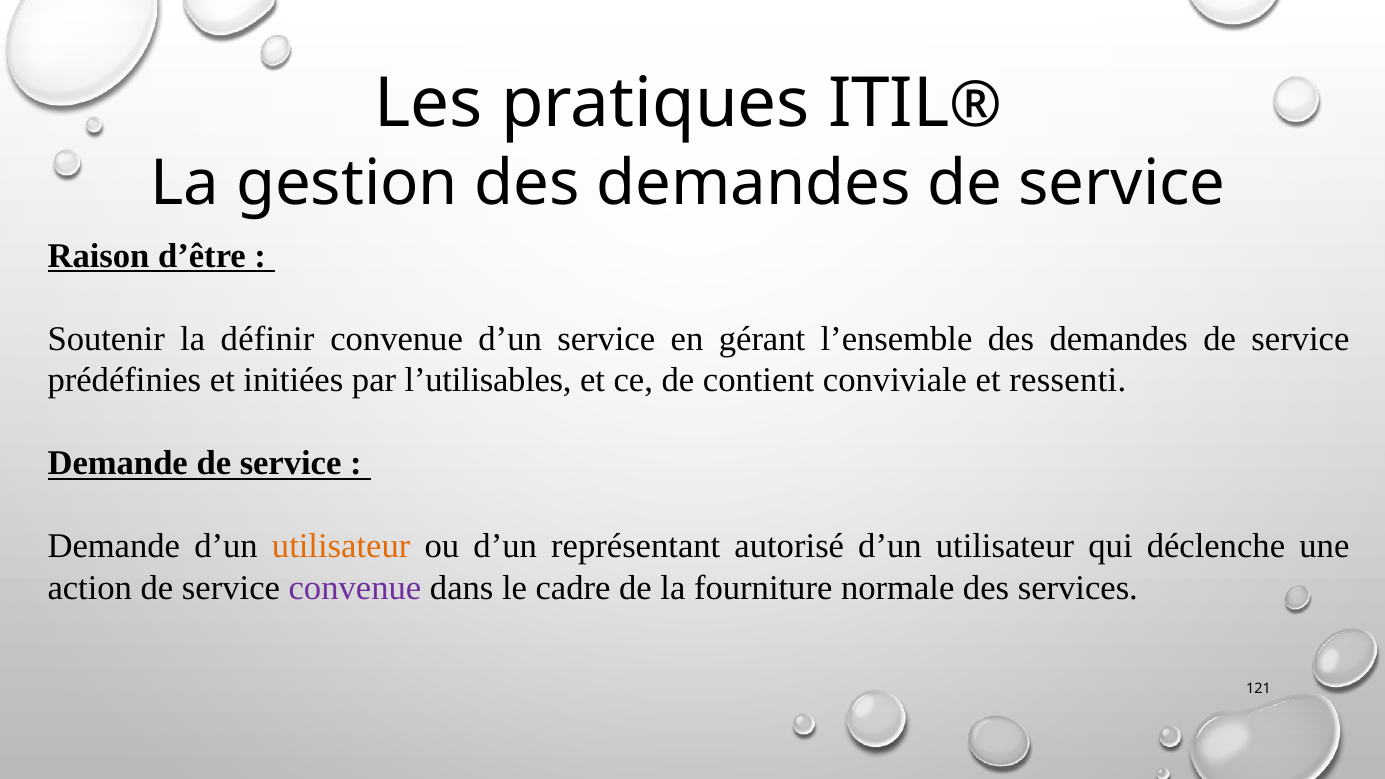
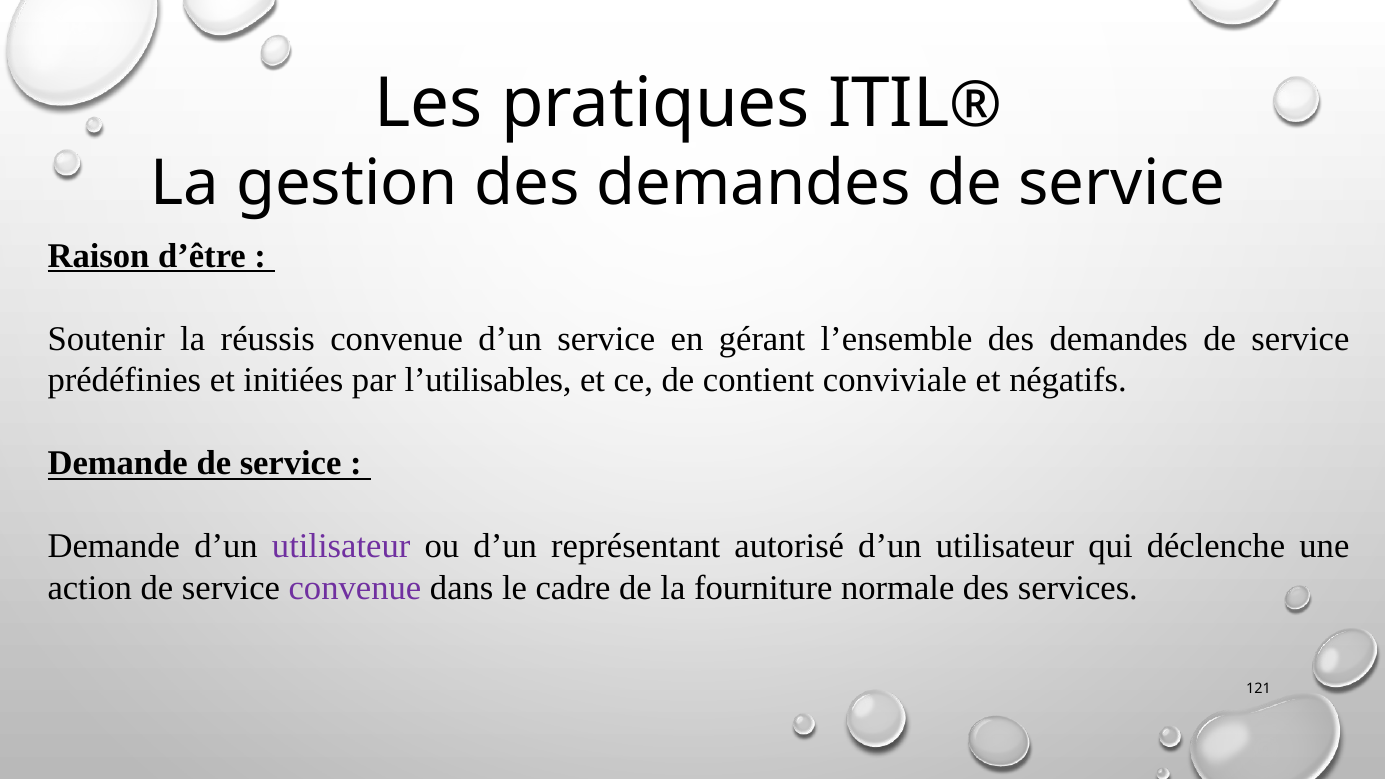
définir: définir -> réussis (268, 339)
ressenti: ressenti -> négatifs (1068, 380)
utilisateur colour: orange -> purple (341, 546)
